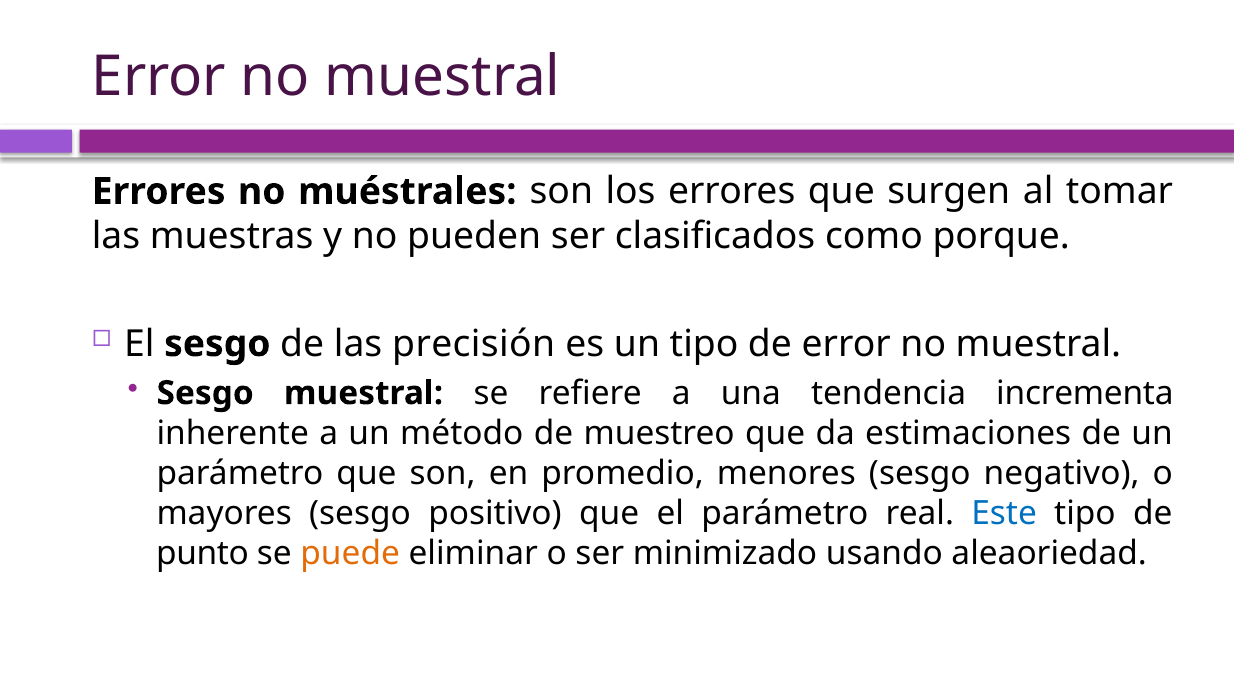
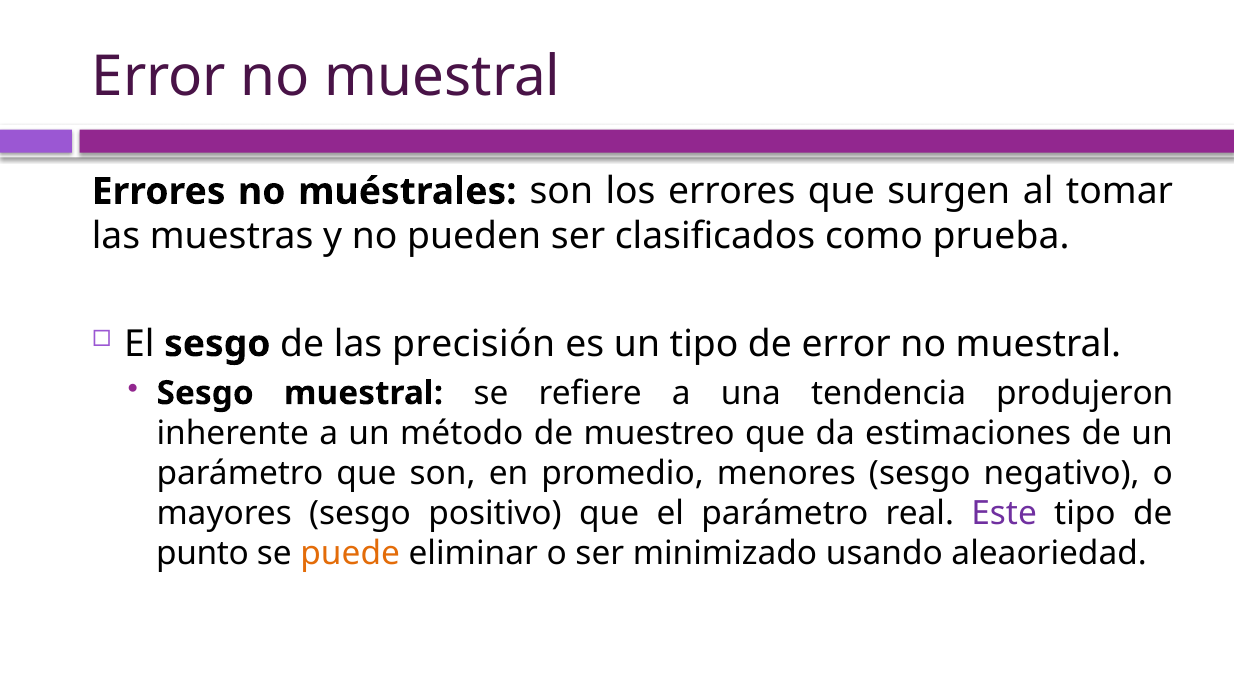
porque: porque -> prueba (1001, 236)
incrementa: incrementa -> produjeron (1085, 393)
Este colour: blue -> purple (1004, 514)
